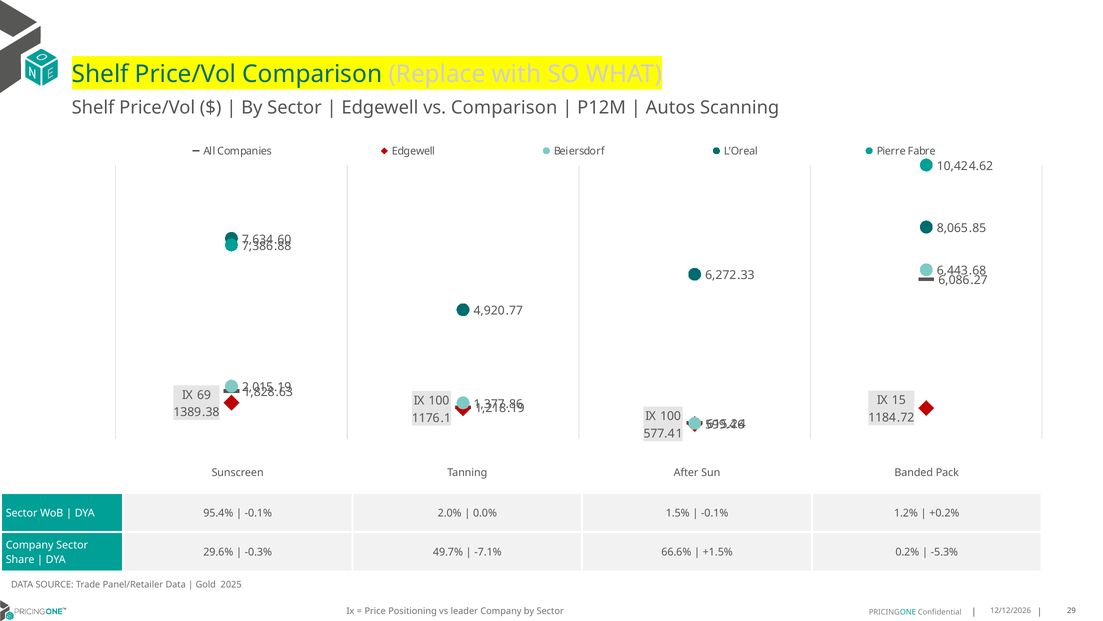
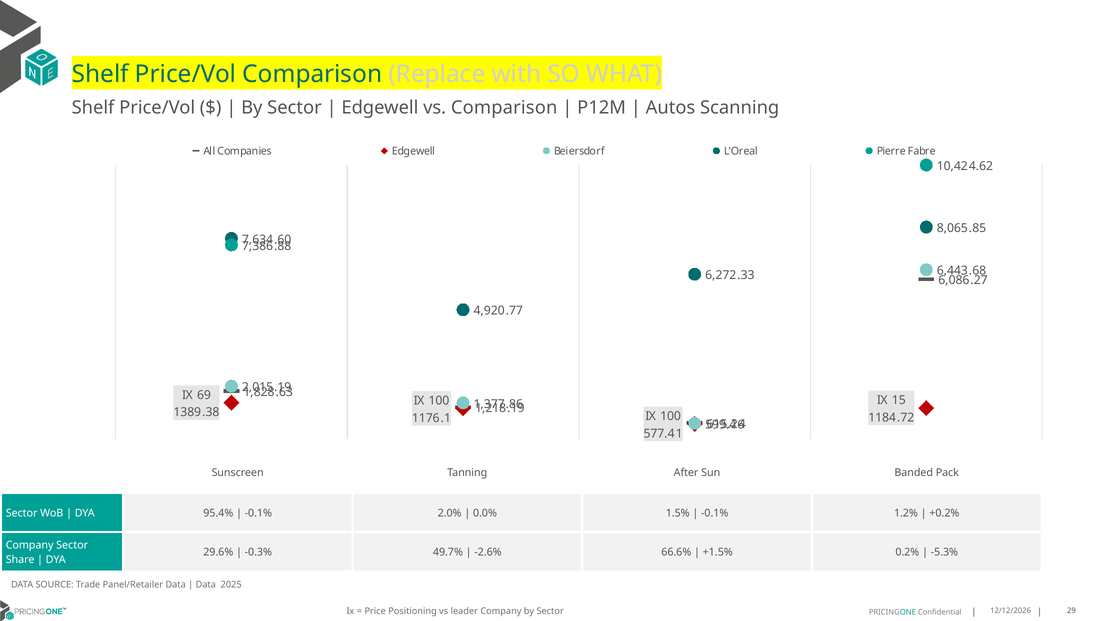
-7.1%: -7.1% -> -2.6% (488, 552)
Gold: Gold -> Data (206, 584)
